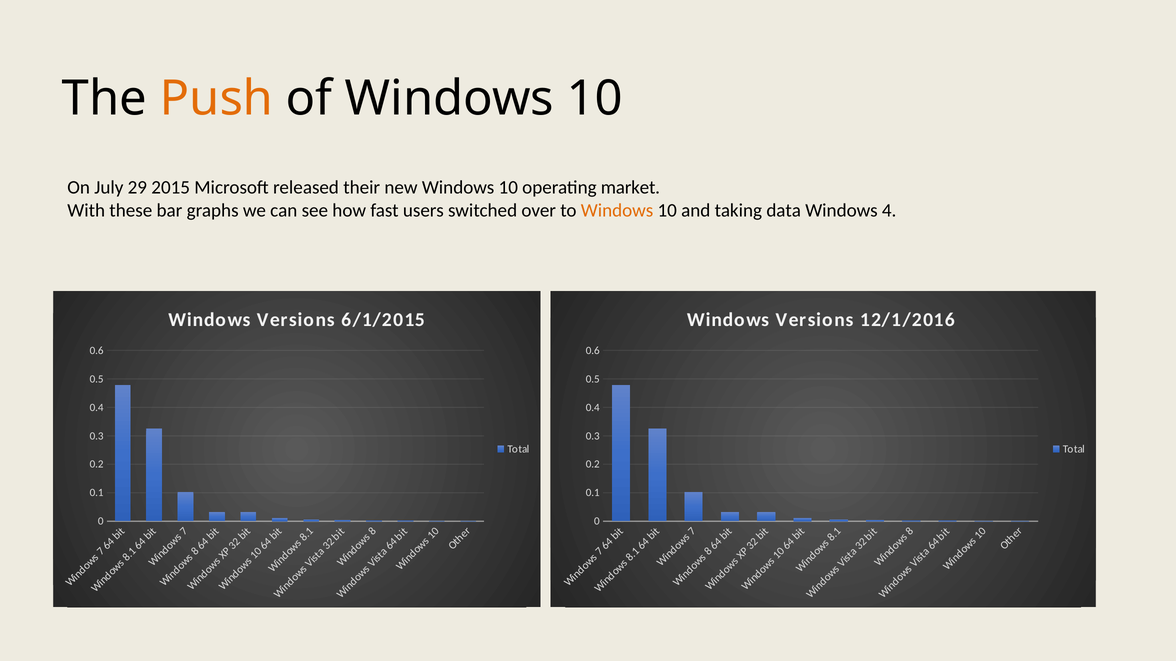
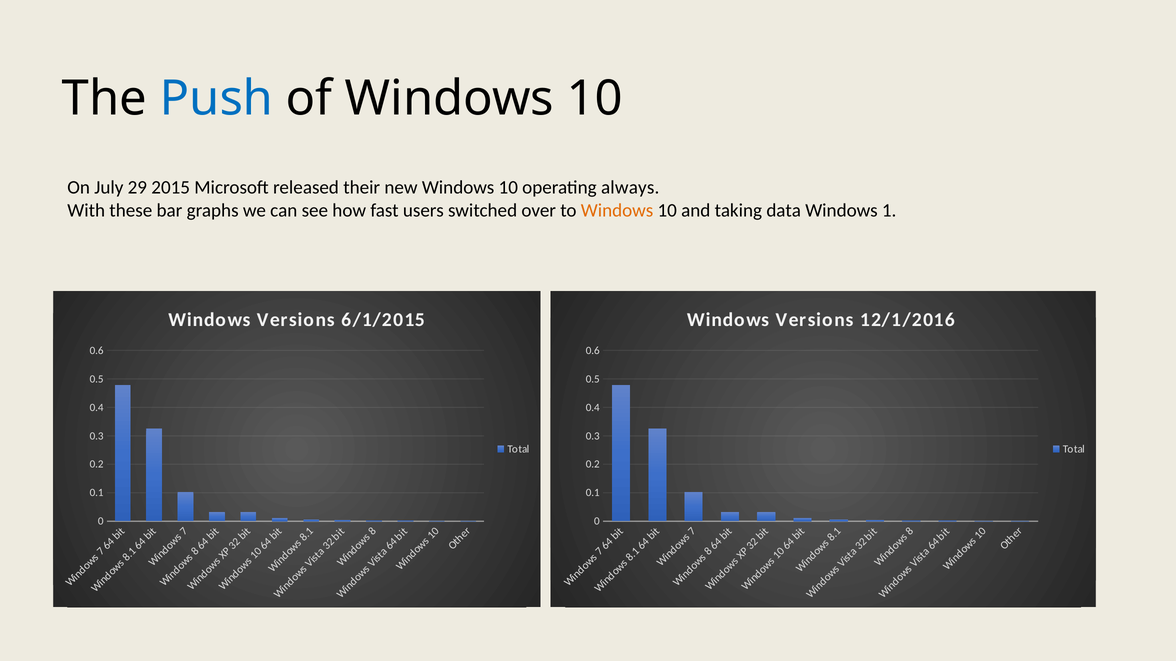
Push colour: orange -> blue (216, 99)
market: market -> always (630, 188)
Windows 4: 4 -> 1 (889, 211)
